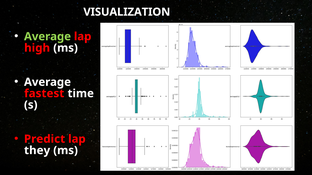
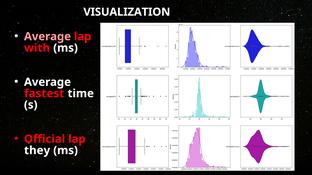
Average colour: light green -> pink (47, 37)
high: high -> with (37, 48)
Predict: Predict -> Official (45, 139)
